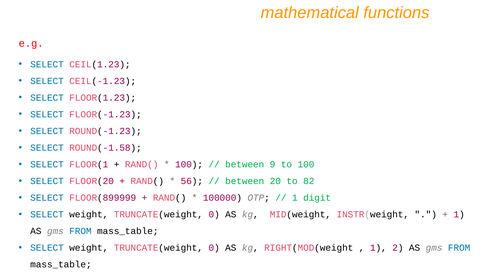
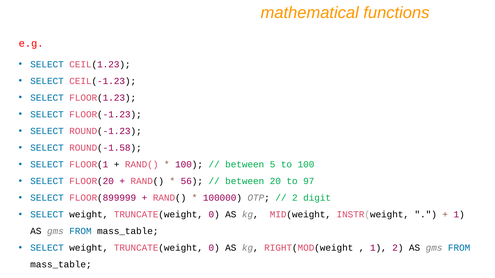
9: 9 -> 5 (273, 165)
82: 82 -> 97 (309, 181)
1: 1 -> 2 (295, 198)
